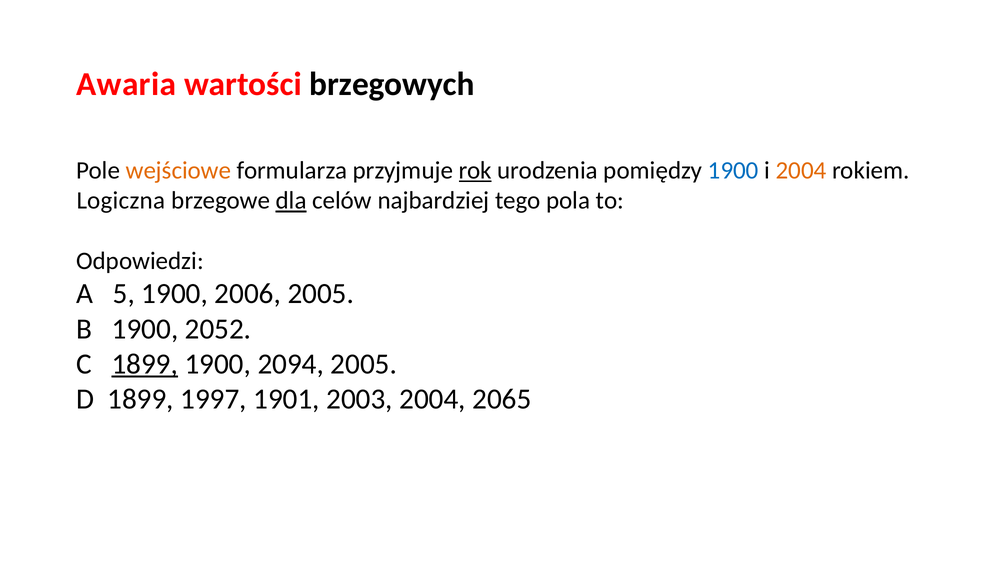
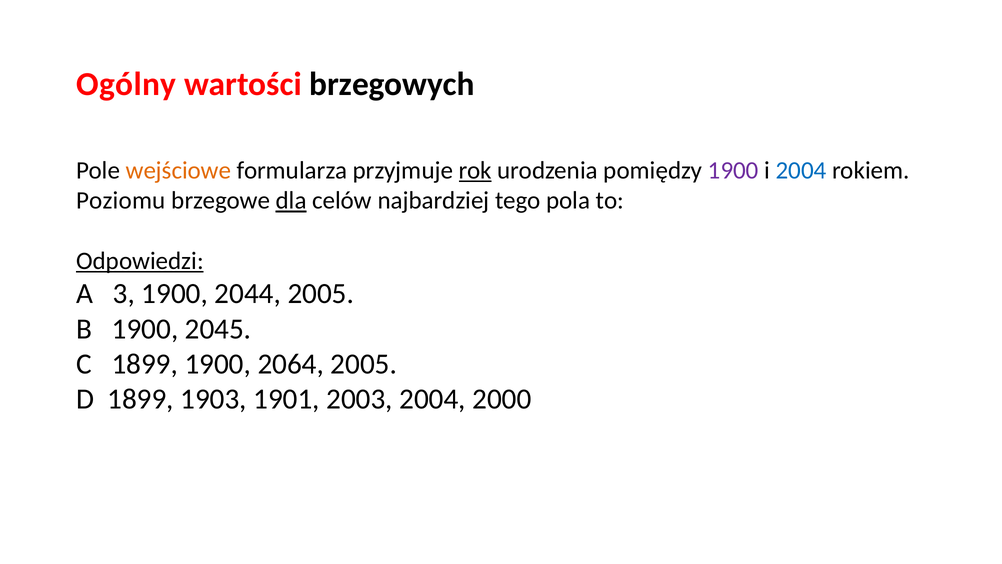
Awaria: Awaria -> Ogólny (126, 84)
1900 colour: blue -> purple (733, 171)
2004 colour: orange -> blue (801, 171)
Logiczna: Logiczna -> Poziomu (121, 201)
Odpowiedzi underline: none -> present (140, 261)
5: 5 -> 3 (124, 294)
2006: 2006 -> 2044 (248, 294)
2052: 2052 -> 2045 (218, 329)
1899 underline: present -> none (145, 364)
2094: 2094 -> 2064 (291, 364)
1997: 1997 -> 1903 (214, 399)
2065: 2065 -> 2000 (502, 399)
